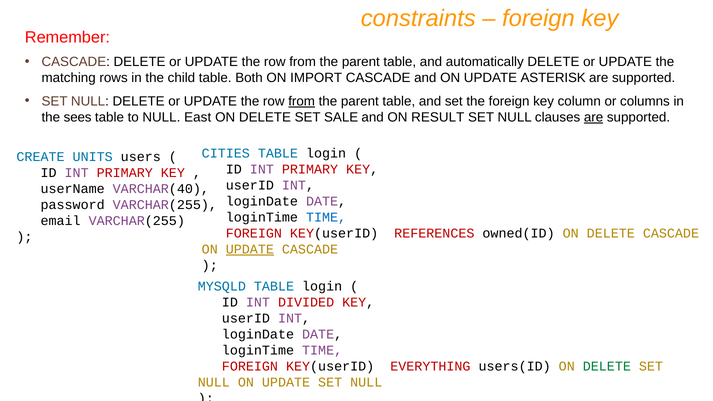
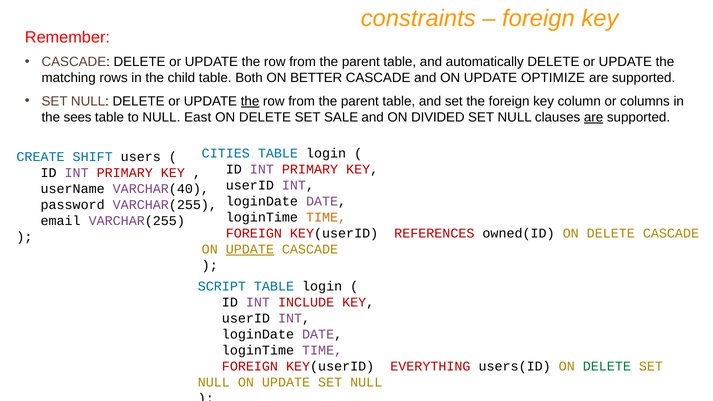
IMPORT: IMPORT -> BETTER (316, 78)
ASTERISK: ASTERISK -> OPTIMIZE (553, 78)
the underline: none -> present (250, 101)
from underline: present -> none (302, 101)
RESULT: RESULT -> DIVIDED (438, 117)
UNITS: UNITS -> SHIFT (93, 157)
TIME colour: blue -> orange (326, 217)
MYSQLD: MYSQLD -> SCRIPT (222, 286)
DIVIDED: DIVIDED -> INCLUDE (306, 302)
